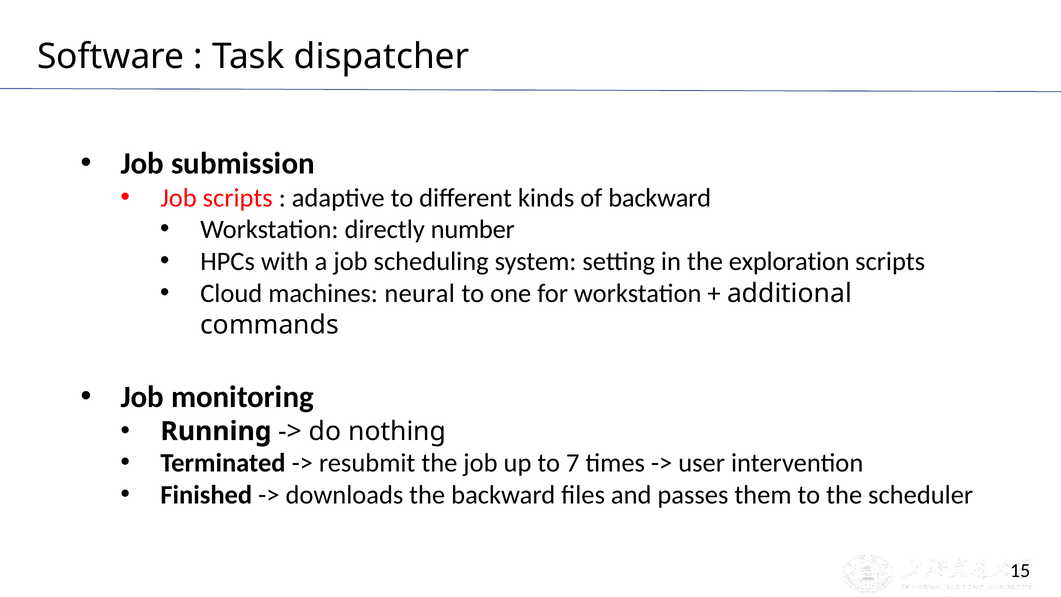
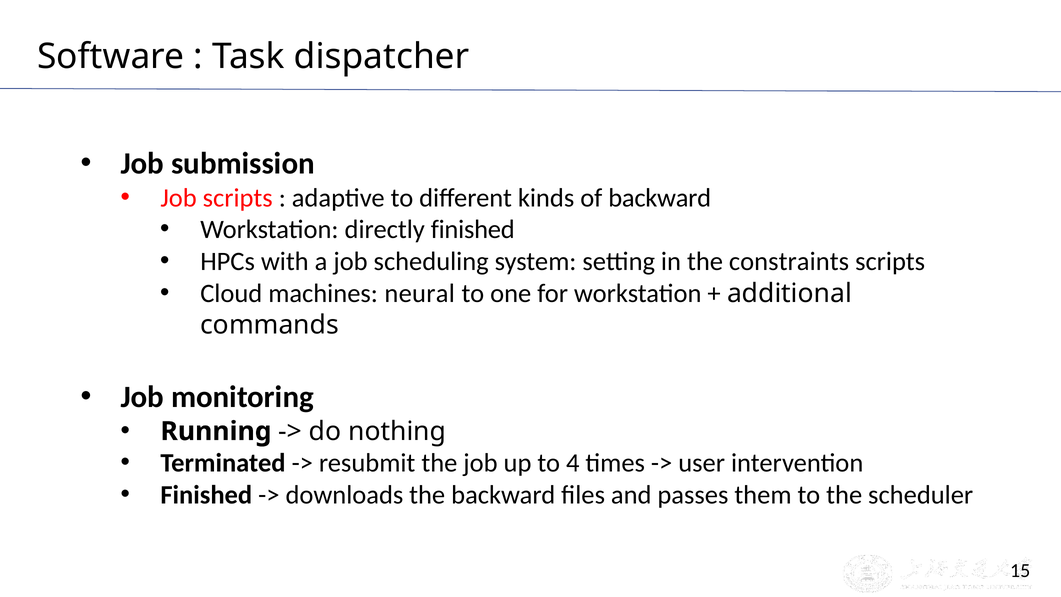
directly number: number -> finished (473, 230)
exploration: exploration -> constraints (789, 261)
7: 7 -> 4 (573, 463)
